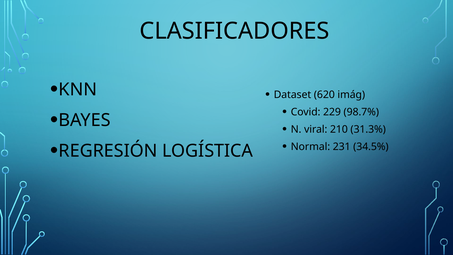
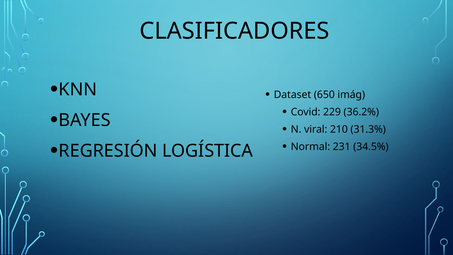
620: 620 -> 650 (324, 95)
98.7%: 98.7% -> 36.2% (361, 112)
